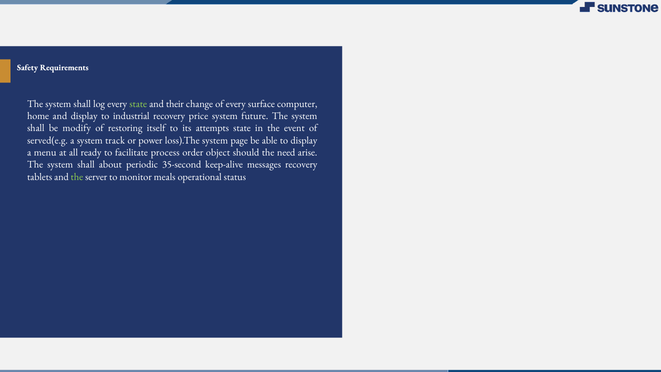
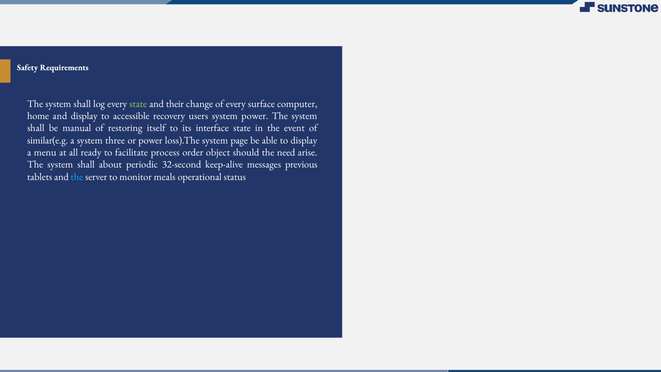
industrial: industrial -> accessible (131, 116)
price: price -> users (198, 116)
system future: future -> power (255, 116)
modify: modify -> manual (77, 128)
attempts: attempts -> interface (212, 128)
served(e.g: served(e.g -> similar(e.g (48, 140)
track: track -> three (115, 140)
35-second: 35-second -> 32-second (182, 165)
messages recovery: recovery -> previous (301, 165)
the colour: light green -> light blue (77, 177)
